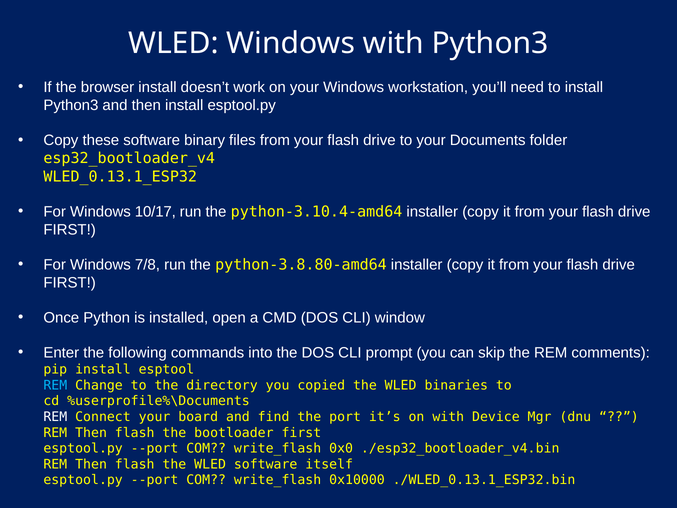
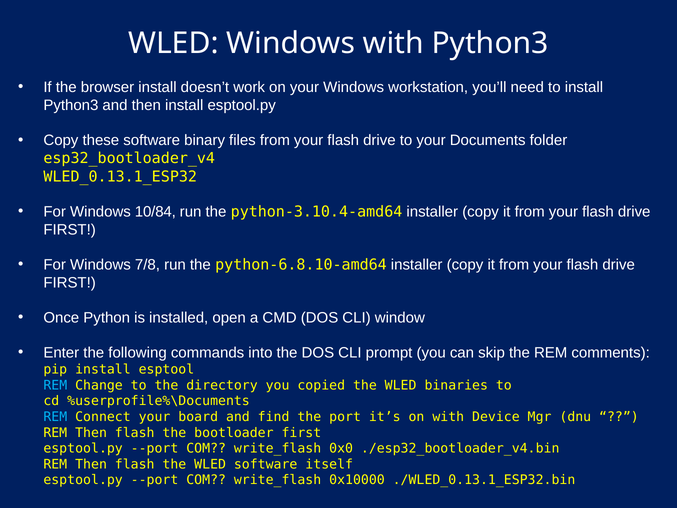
10/17: 10/17 -> 10/84 (155, 211)
python-3.8.80-amd64: python-3.8.80-amd64 -> python-6.8.10-amd64 (301, 264)
REM colour: white -> light blue (55, 417)
